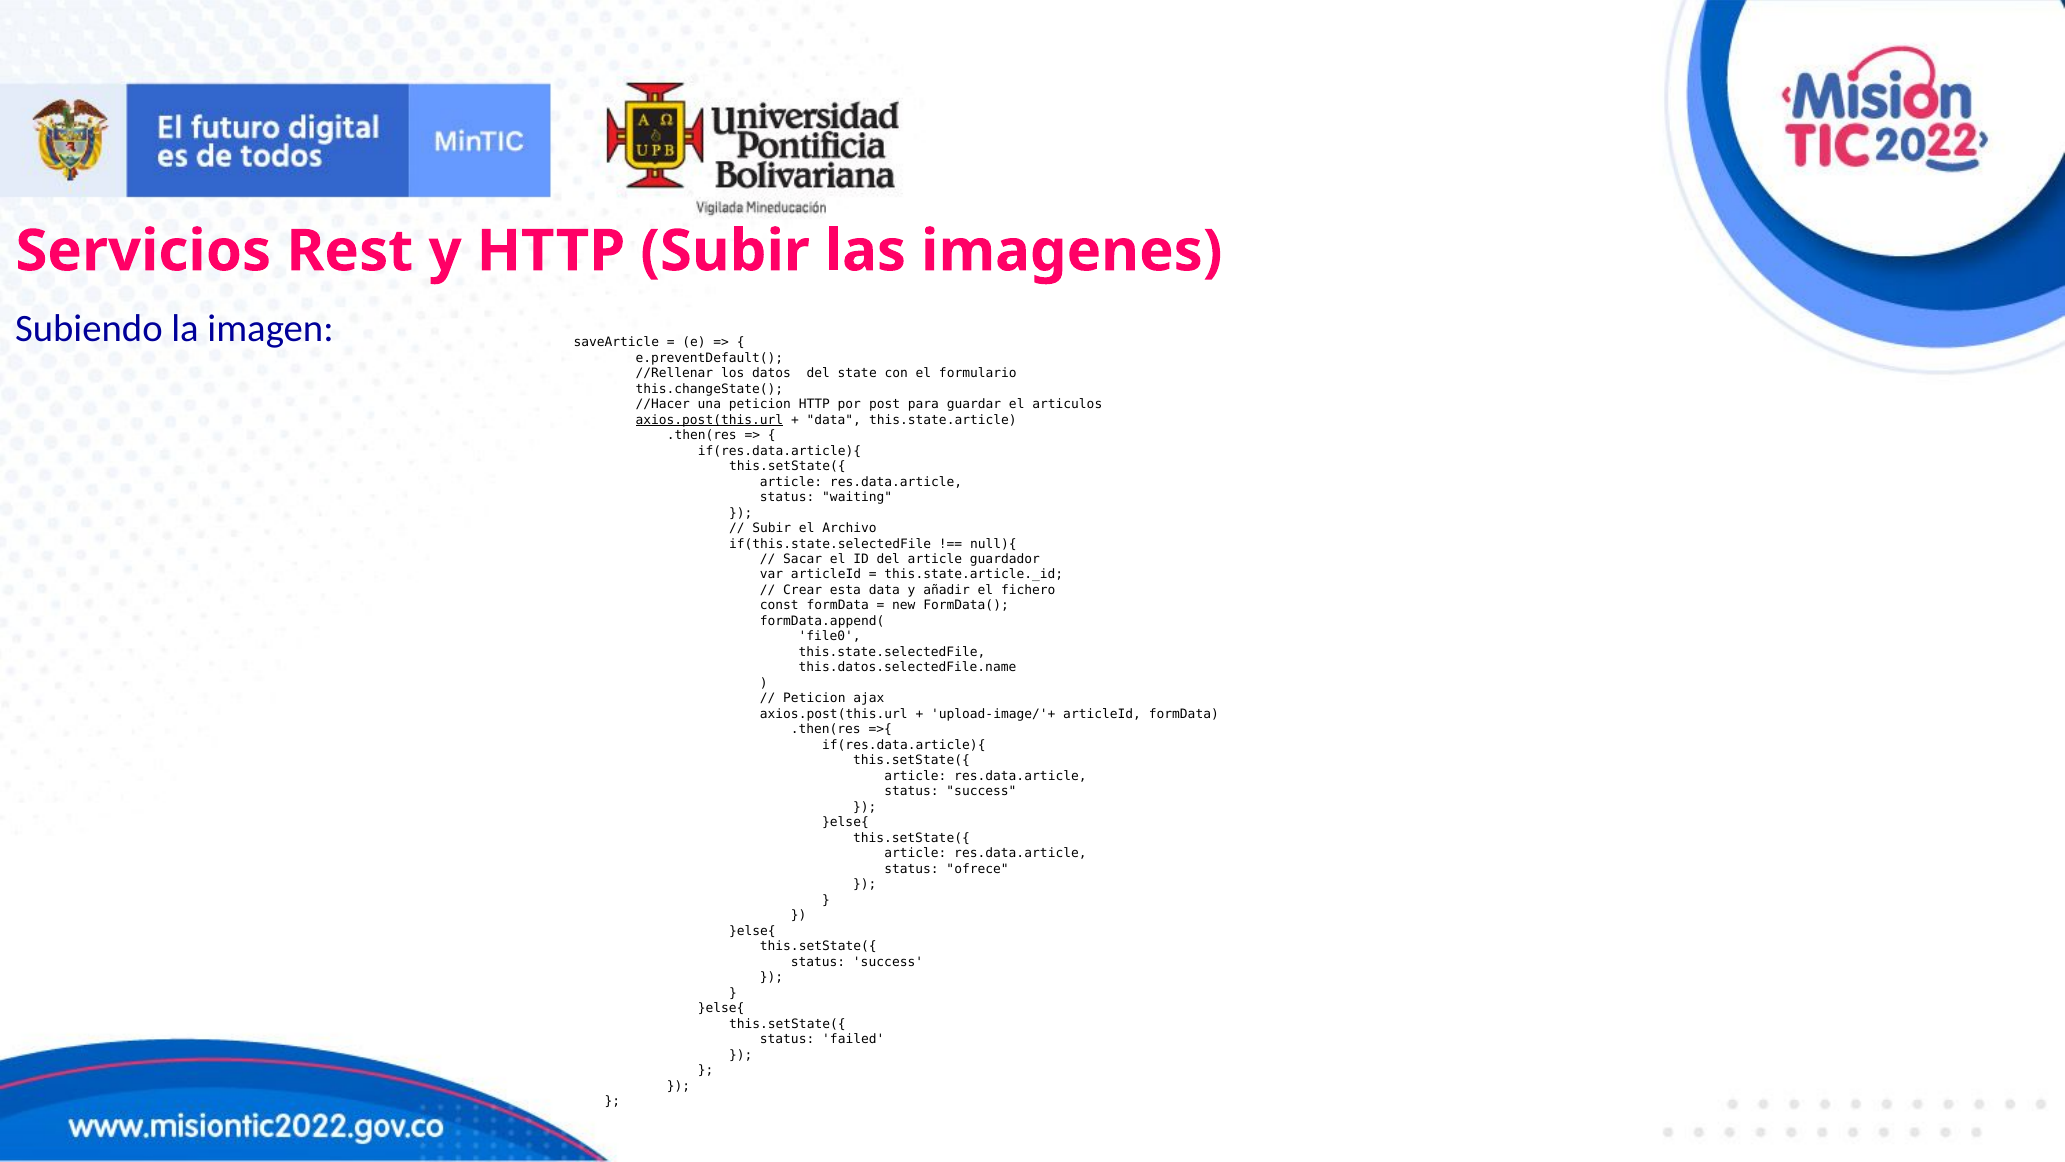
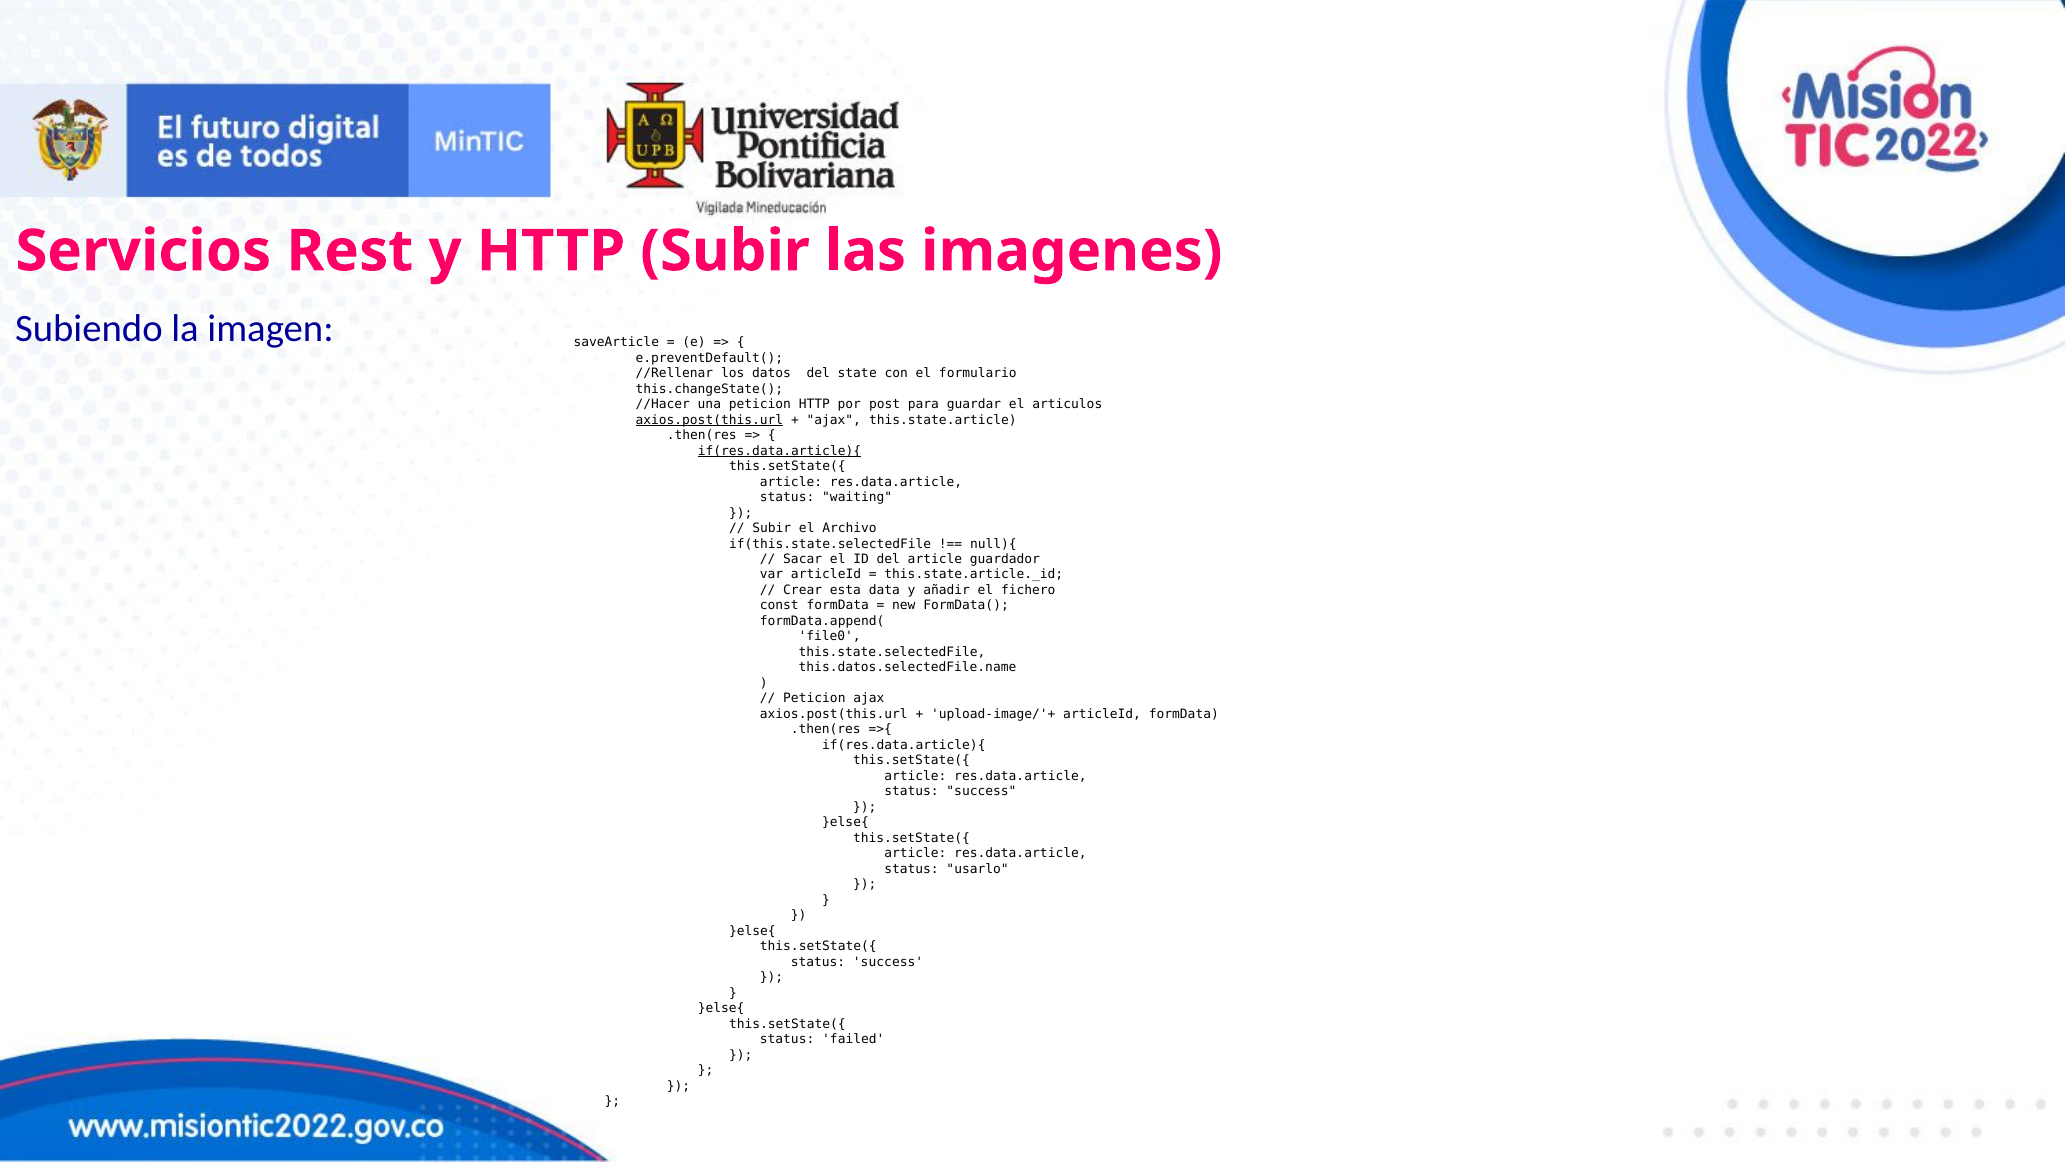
data: data -> ajax (834, 420)
if(res.data.article){ underline: none -> present (779, 451)
ofrece: ofrece -> usarlo (978, 869)
